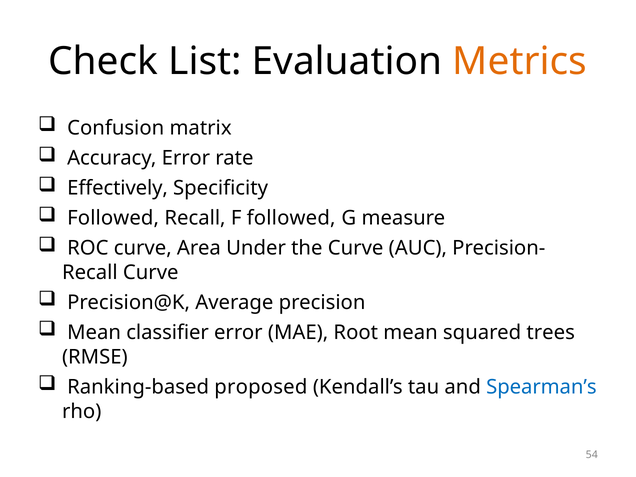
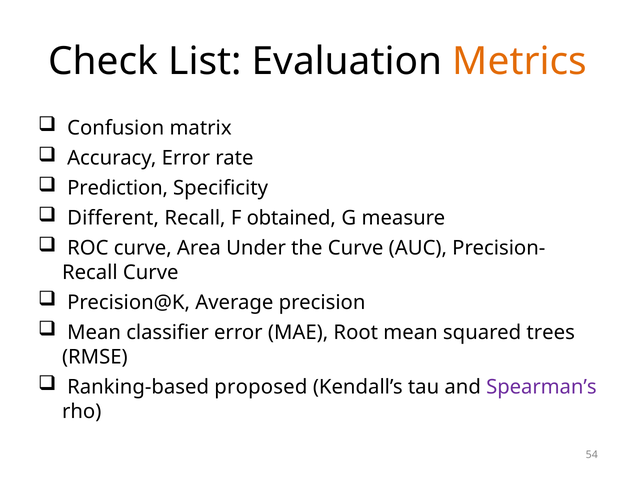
Effectively: Effectively -> Prediction (118, 188)
Followed: Followed -> Different (113, 218)
F followed: followed -> obtained (291, 218)
Spearman’s colour: blue -> purple (541, 387)
